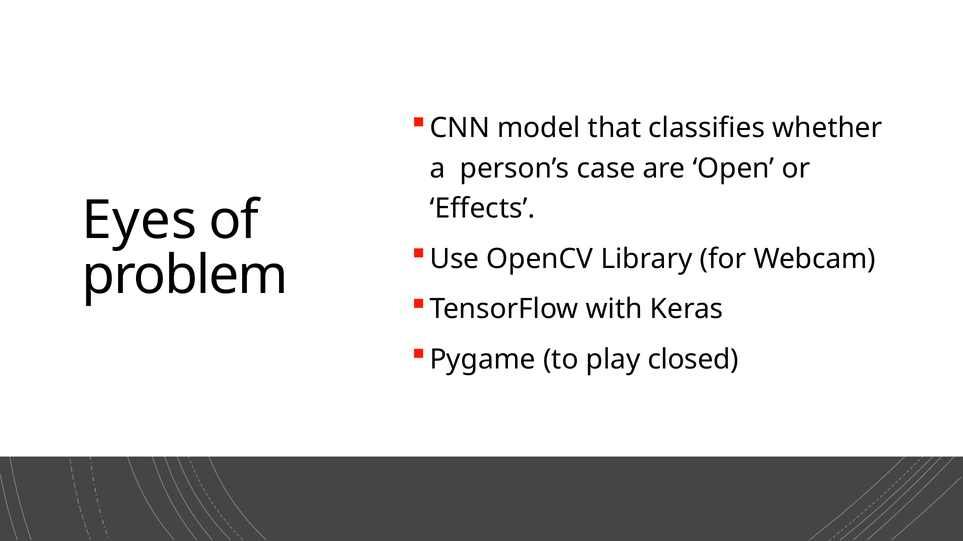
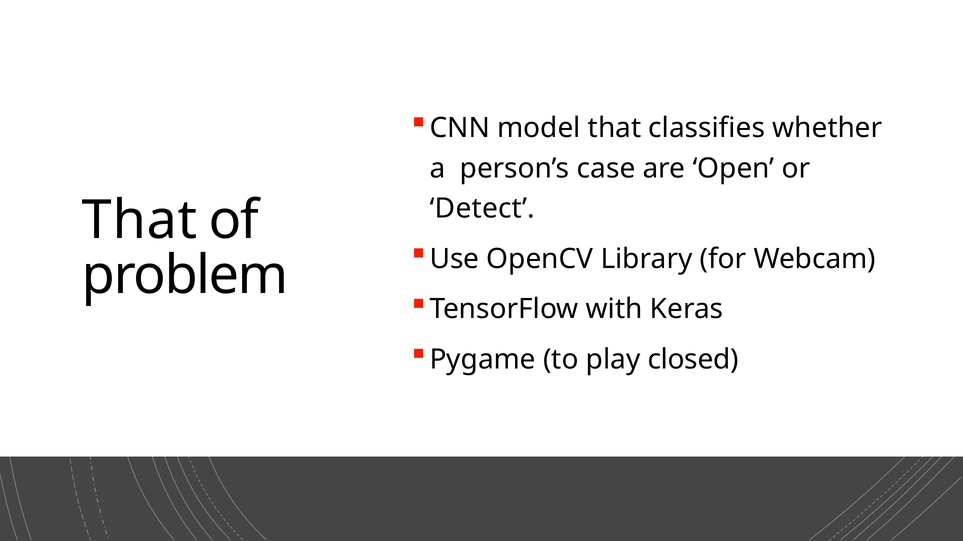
Effects: Effects -> Detect (482, 209)
Eyes: Eyes -> That (140, 221)
